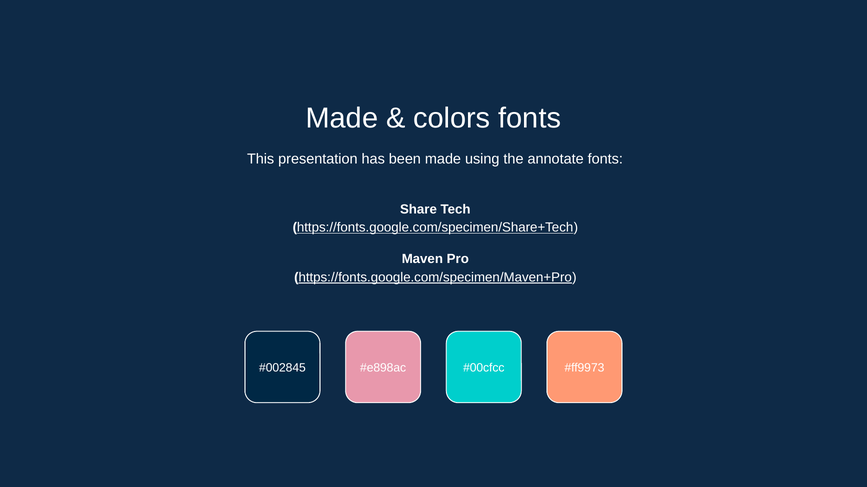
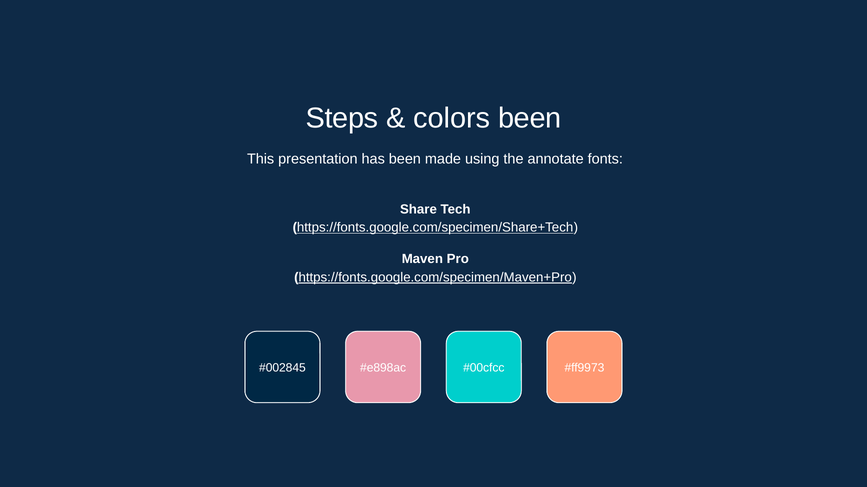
Made: Made -> Steps (342, 119)
colors fonts: fonts -> been (530, 119)
